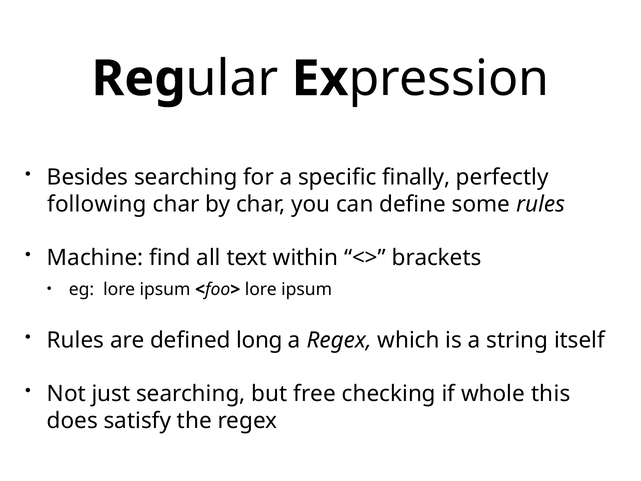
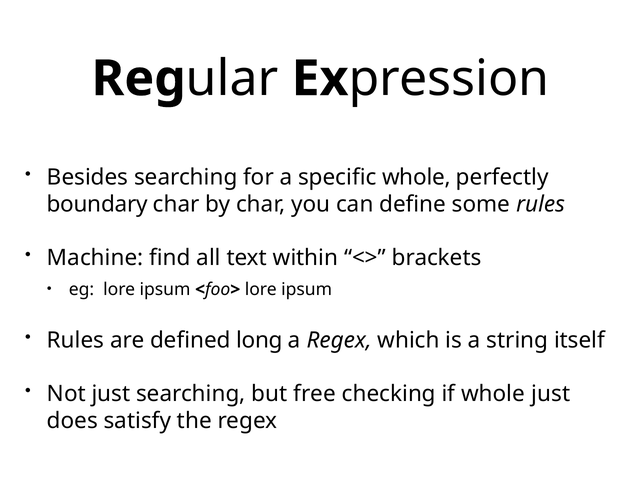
specific finally: finally -> whole (416, 177)
following: following -> boundary (97, 204)
whole this: this -> just (551, 393)
